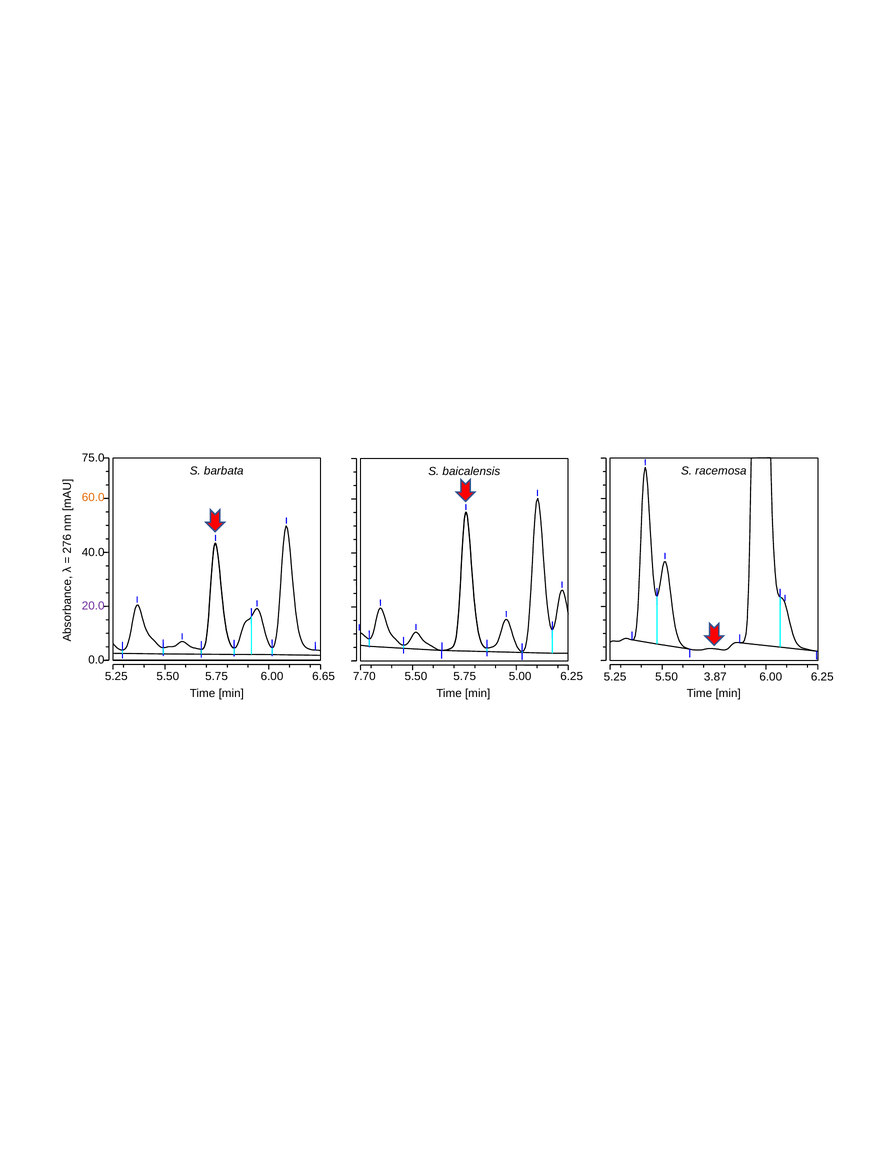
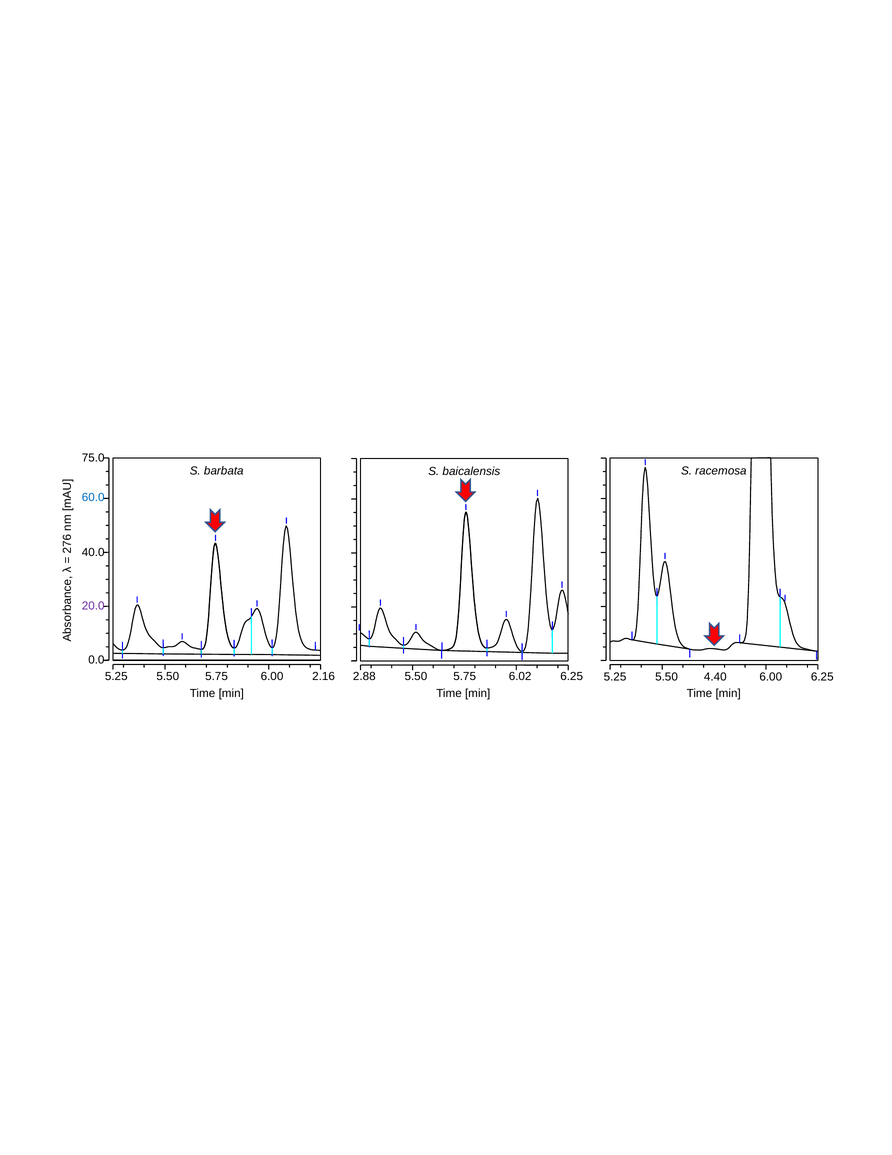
60.0 colour: orange -> blue (93, 497)
6.65: 6.65 -> 2.16 (324, 676)
7.70: 7.70 -> 2.88 (364, 676)
5.00: 5.00 -> 6.02 (520, 676)
3.87: 3.87 -> 4.40 (715, 677)
